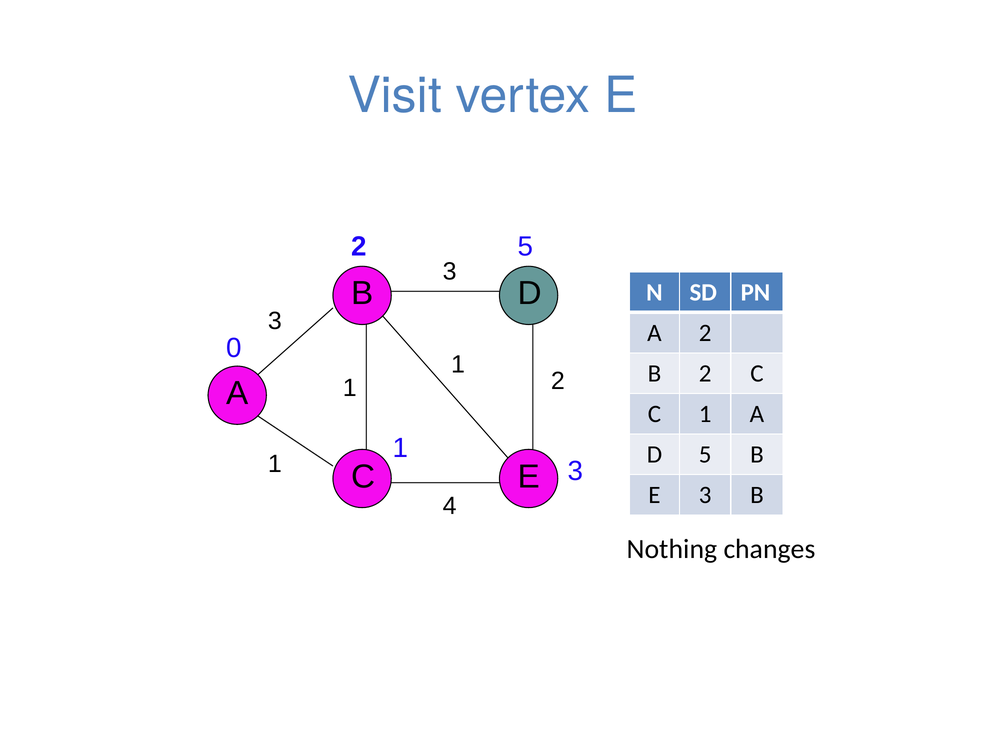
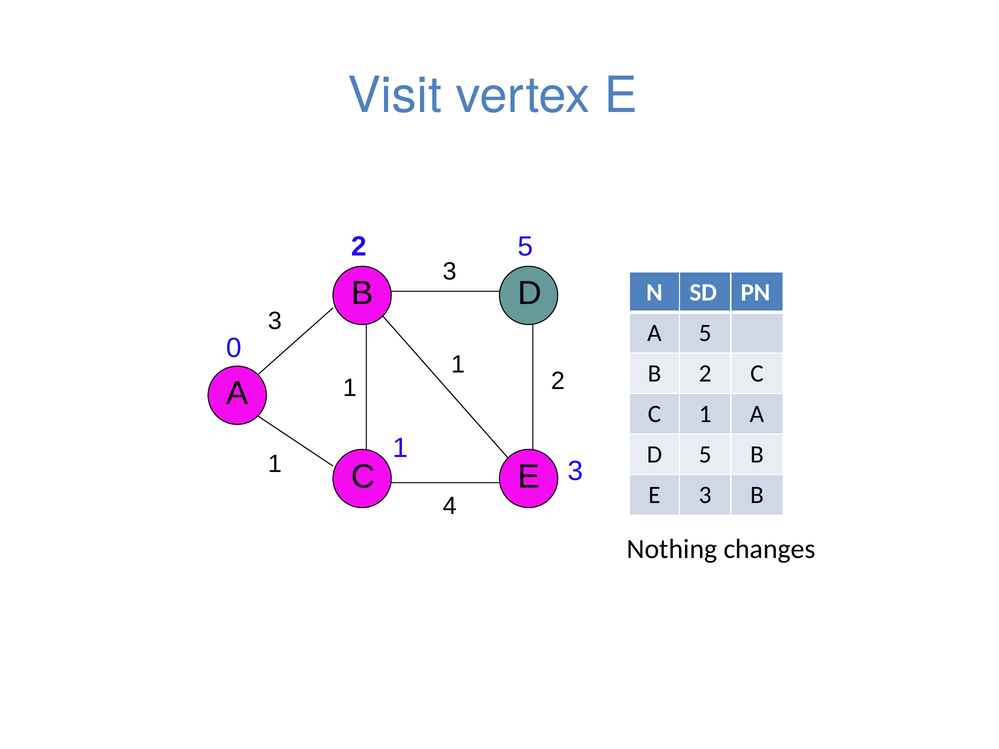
A 2: 2 -> 5 (705, 333)
